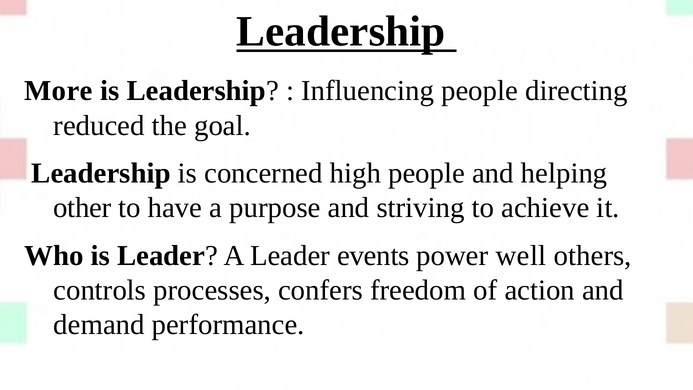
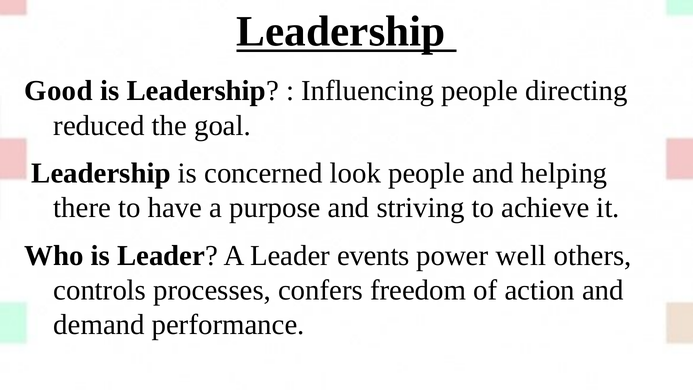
More: More -> Good (58, 91)
high: high -> look (355, 173)
other: other -> there (82, 208)
